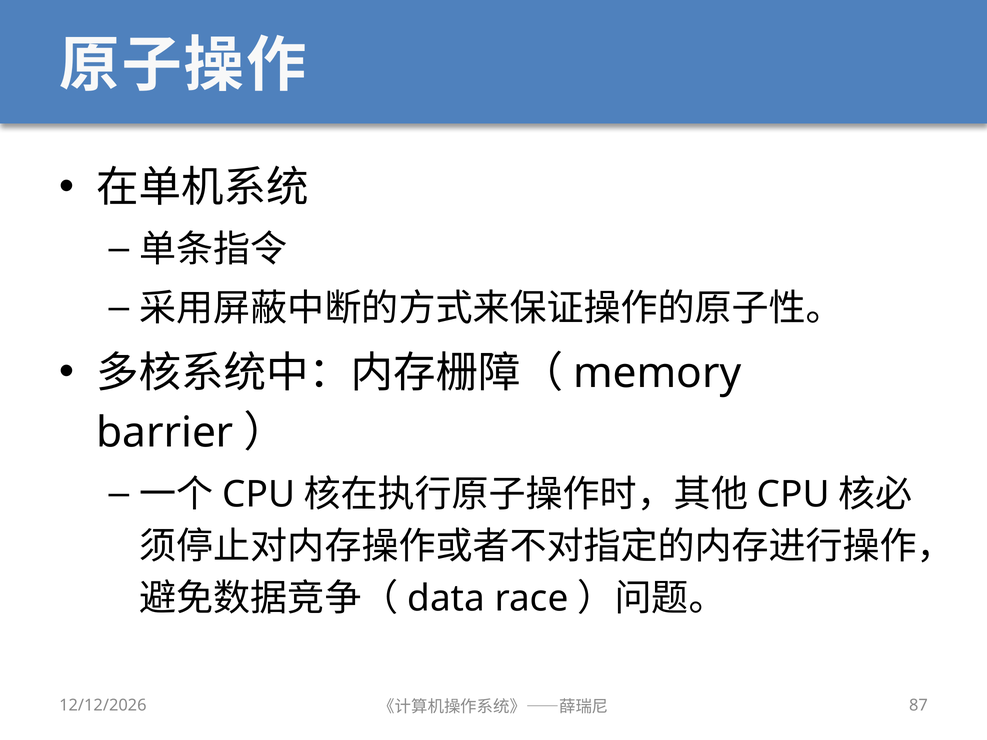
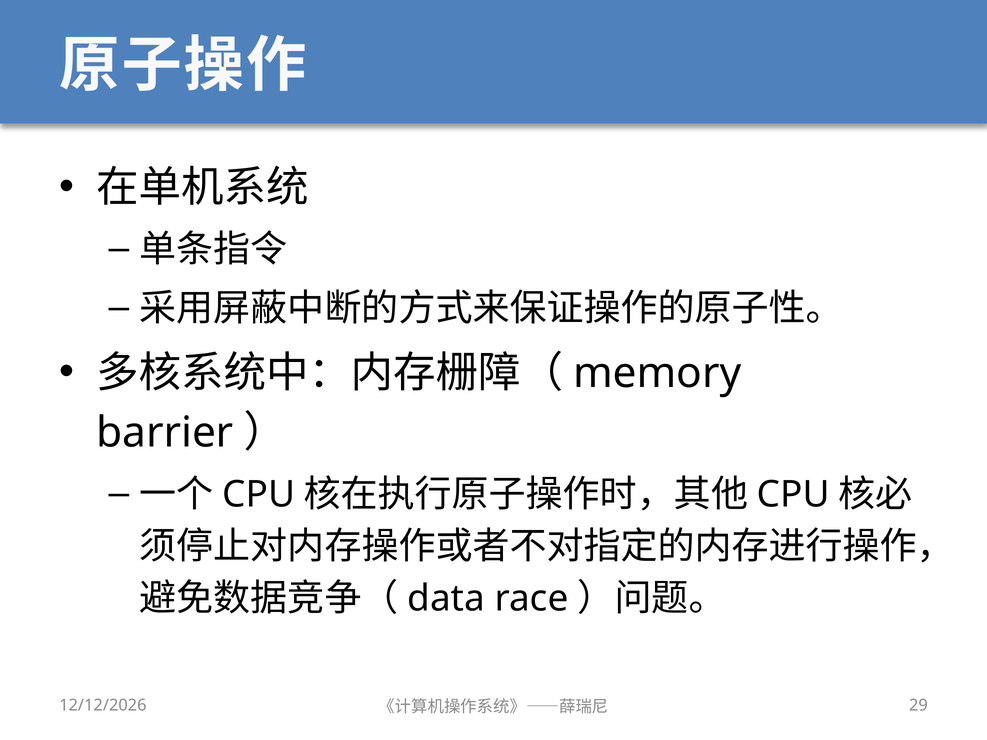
87: 87 -> 29 (918, 706)
